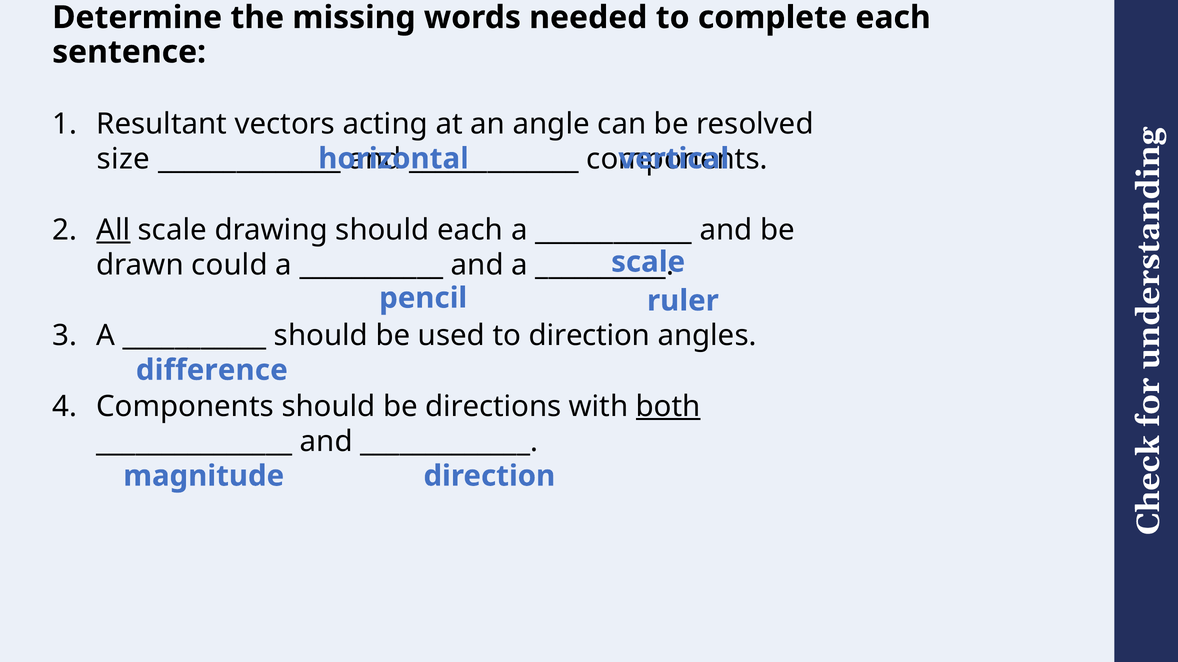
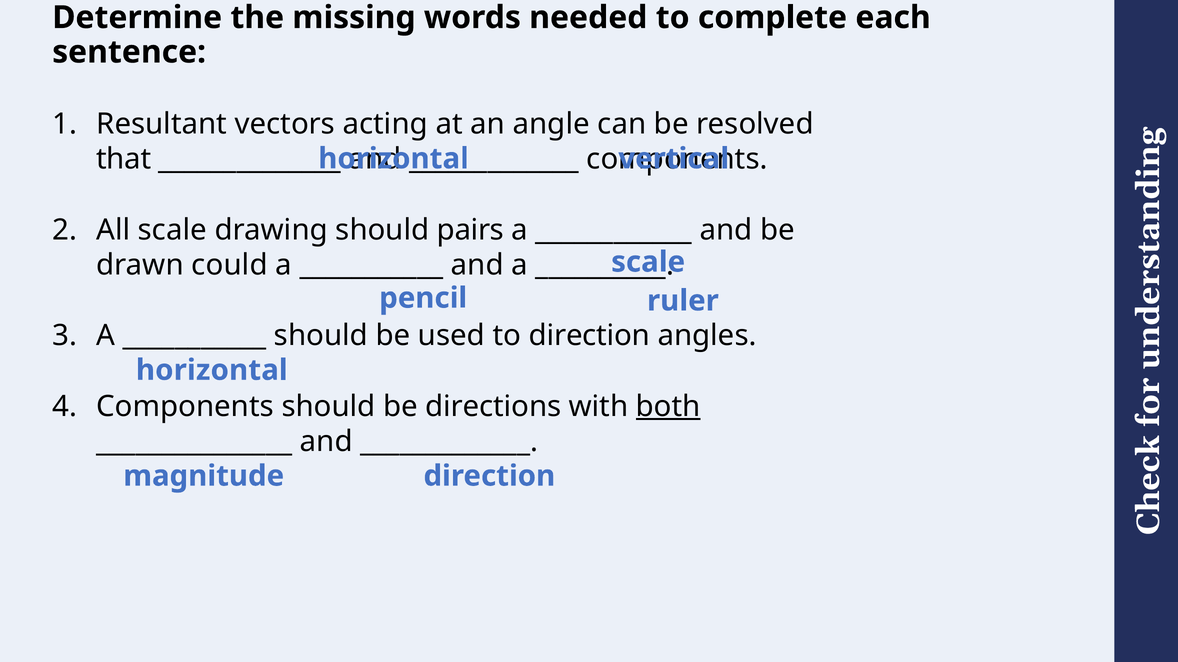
size: size -> that (124, 159)
All underline: present -> none (113, 230)
should each: each -> pairs (470, 230)
difference: difference -> horizontal (212, 370)
